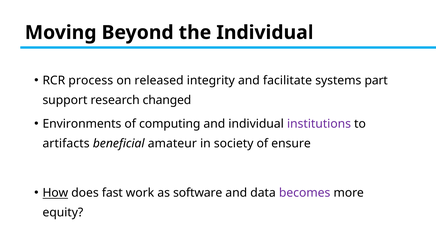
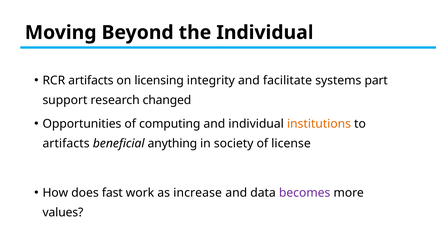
RCR process: process -> artifacts (91, 81)
released: released -> licensing (159, 81)
Environments: Environments -> Opportunities (82, 124)
institutions colour: purple -> orange (319, 124)
amateur: amateur -> anything (172, 144)
ensure: ensure -> license (291, 144)
How underline: present -> none (55, 193)
software: software -> increase (198, 193)
equity: equity -> values (63, 213)
